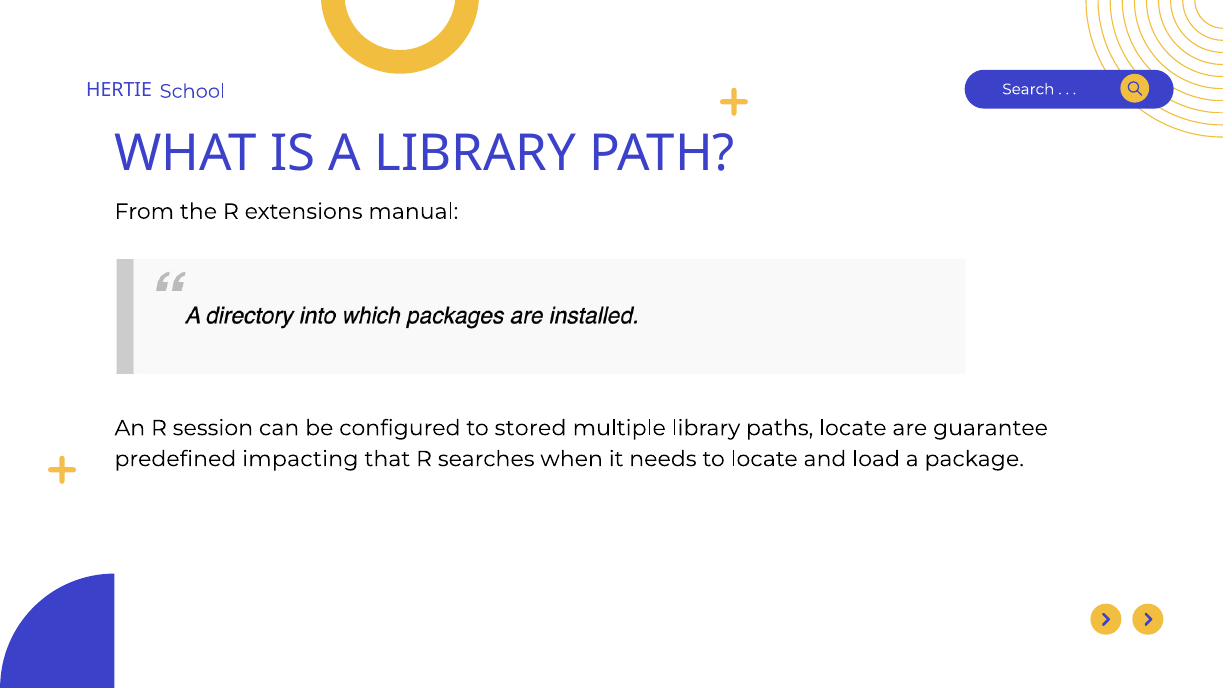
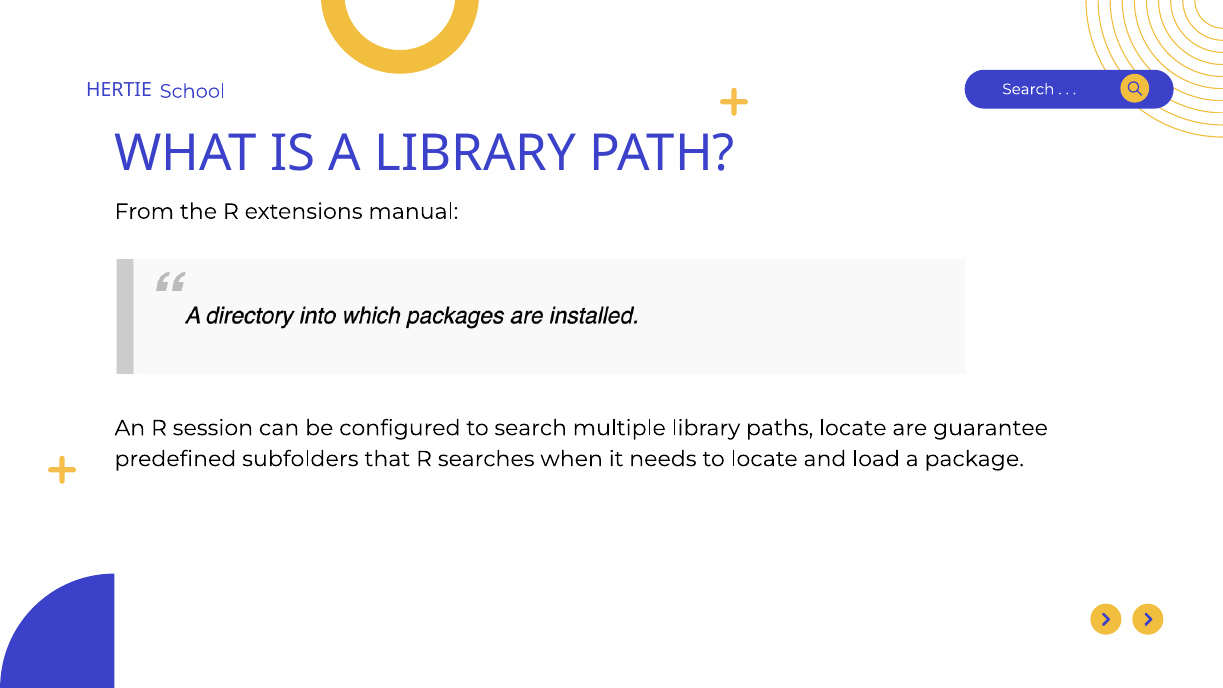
to stored: stored -> search (531, 428)
impacting: impacting -> subfolders (300, 459)
